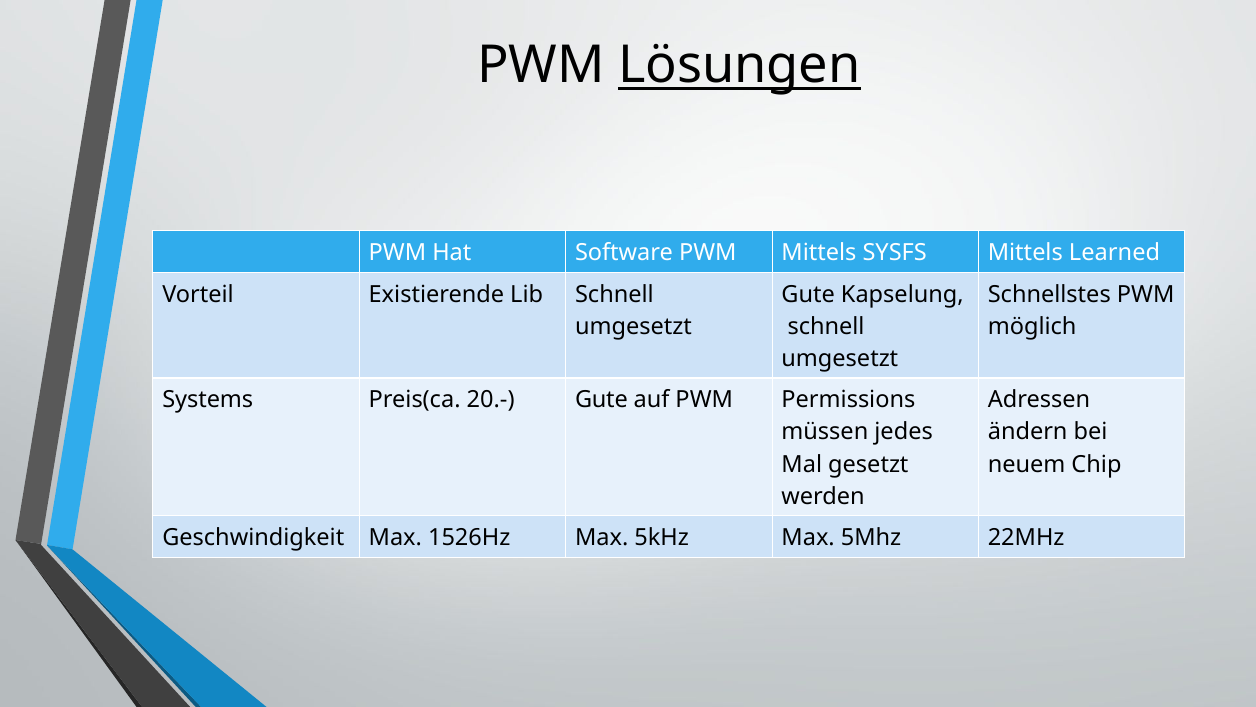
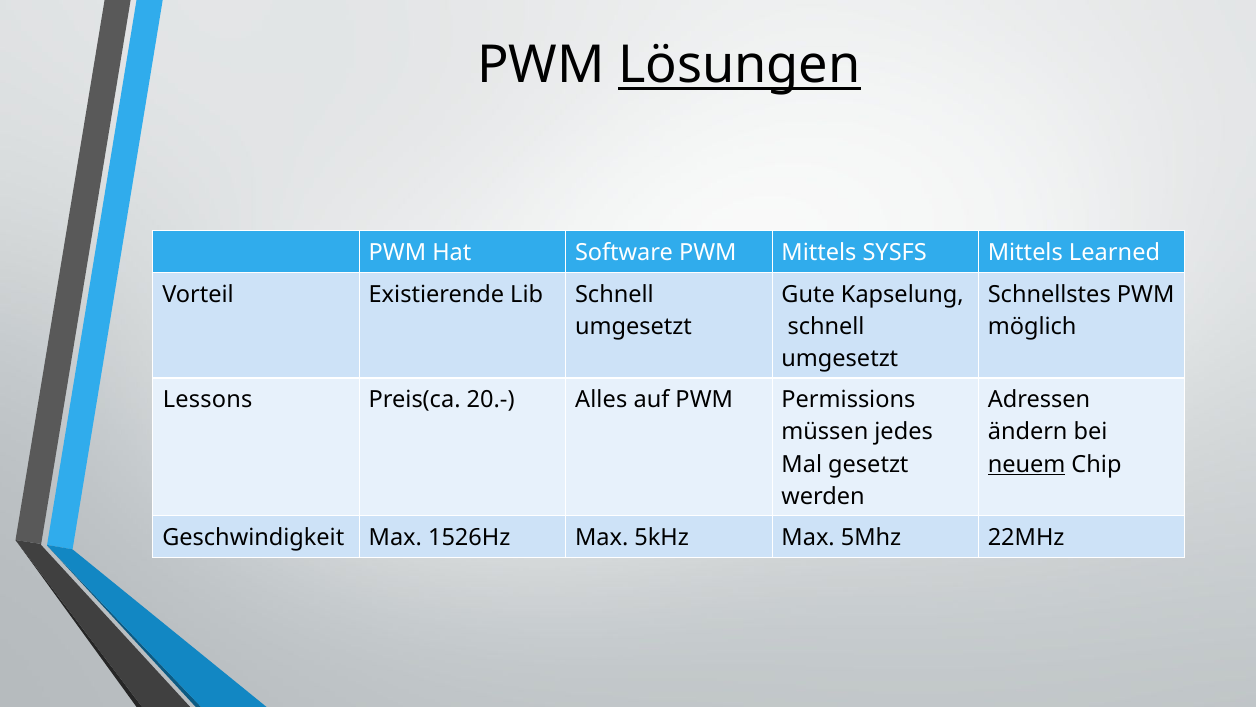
Systems: Systems -> Lessons (208, 400)
20.- Gute: Gute -> Alles (601, 400)
neuem underline: none -> present (1027, 464)
